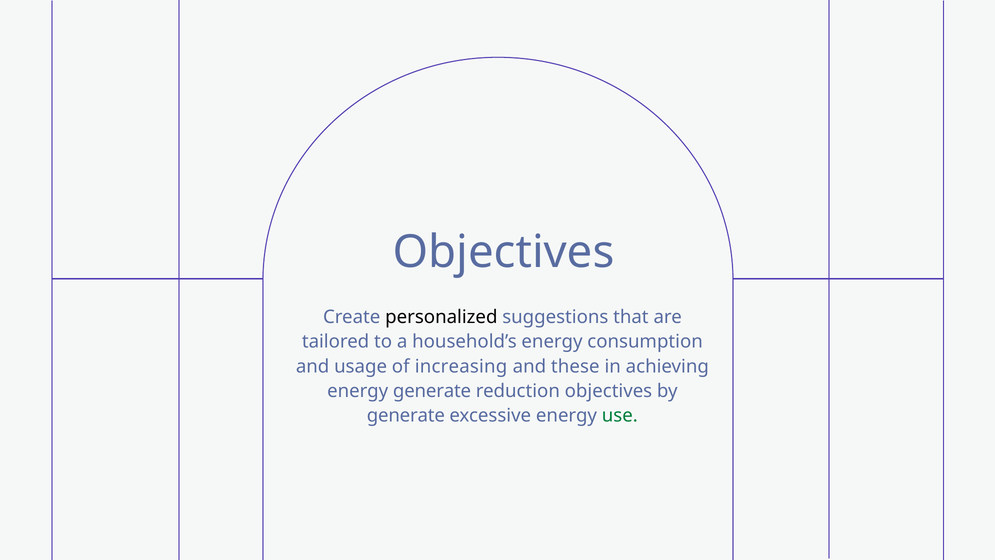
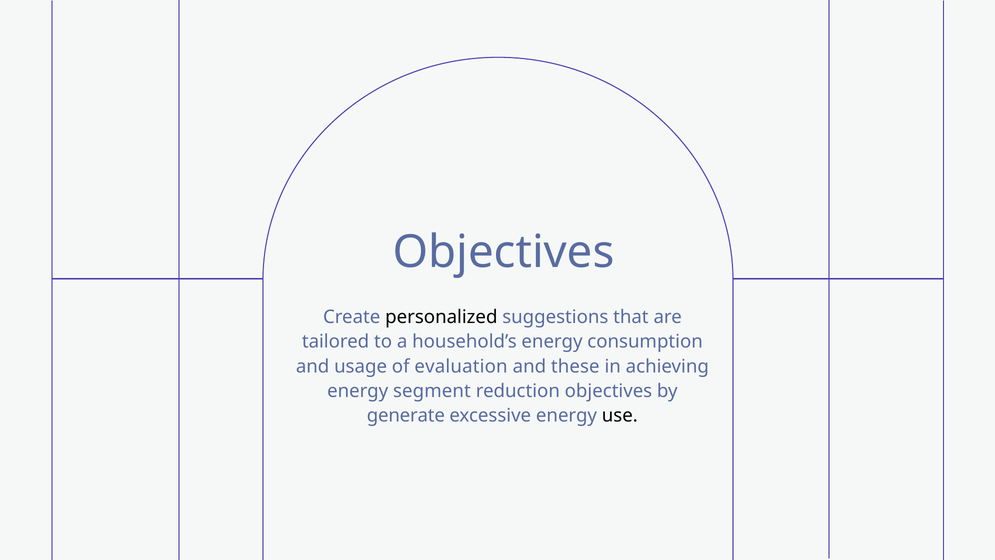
increasing: increasing -> evaluation (461, 366)
energy generate: generate -> segment (432, 391)
use colour: green -> black (620, 415)
